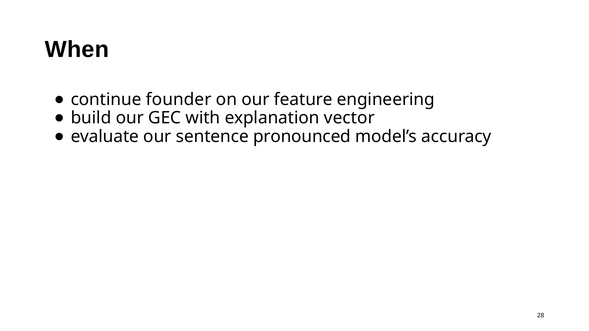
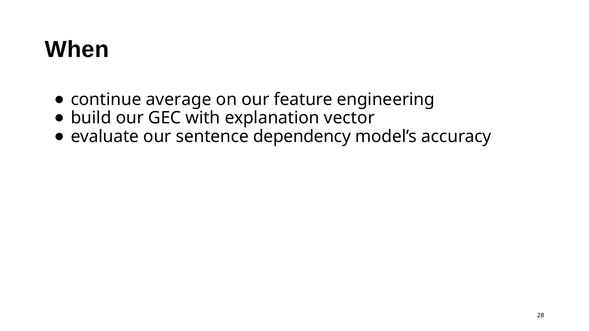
founder: founder -> average (179, 100)
pronounced: pronounced -> dependency (302, 137)
